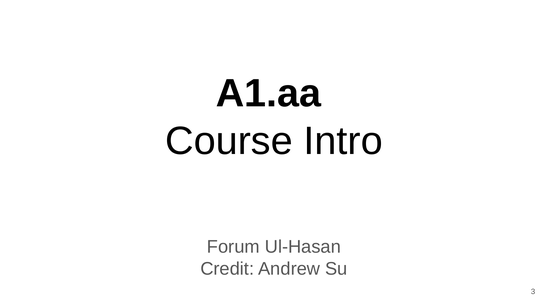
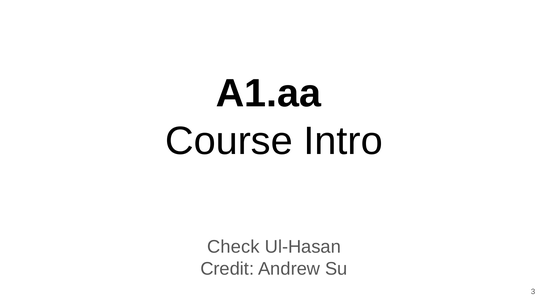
Forum: Forum -> Check (233, 247)
